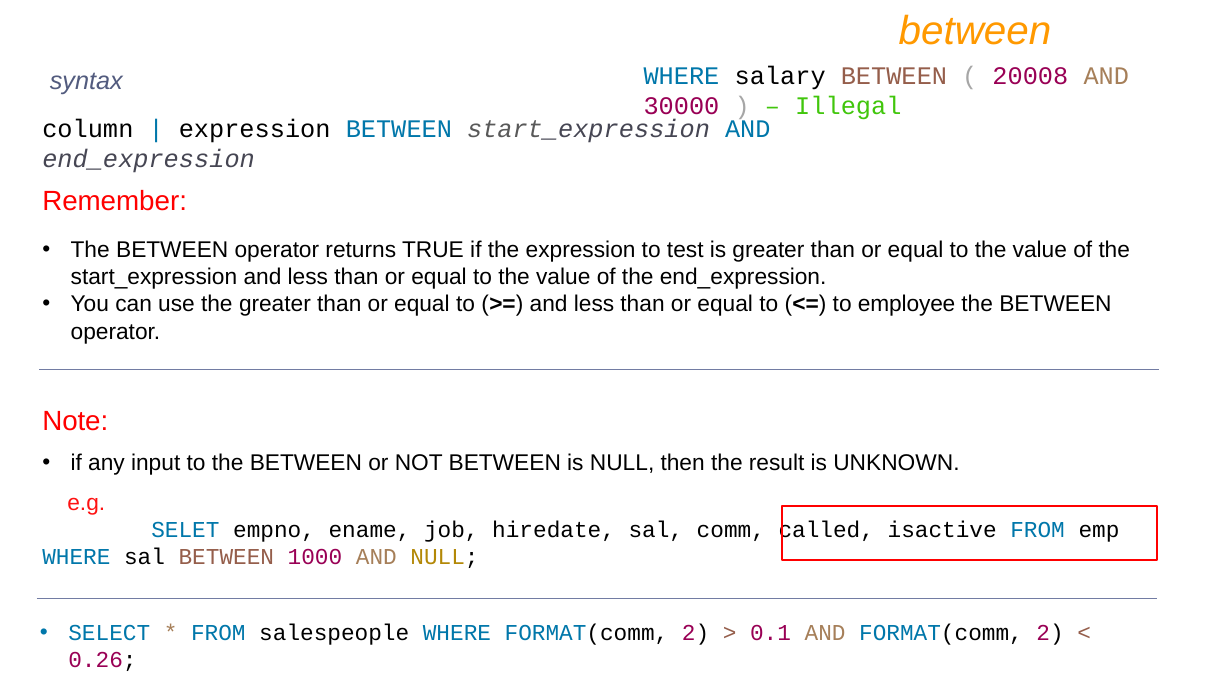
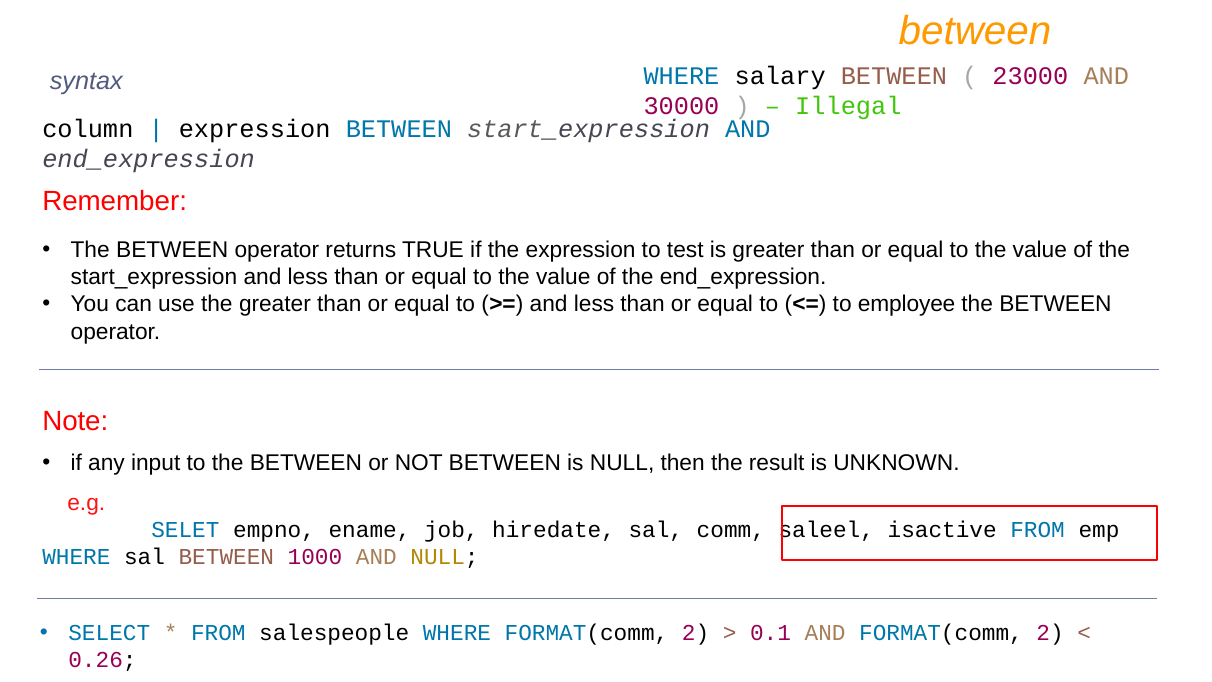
20008: 20008 -> 23000 (1030, 76)
called: called -> saleel (826, 530)
